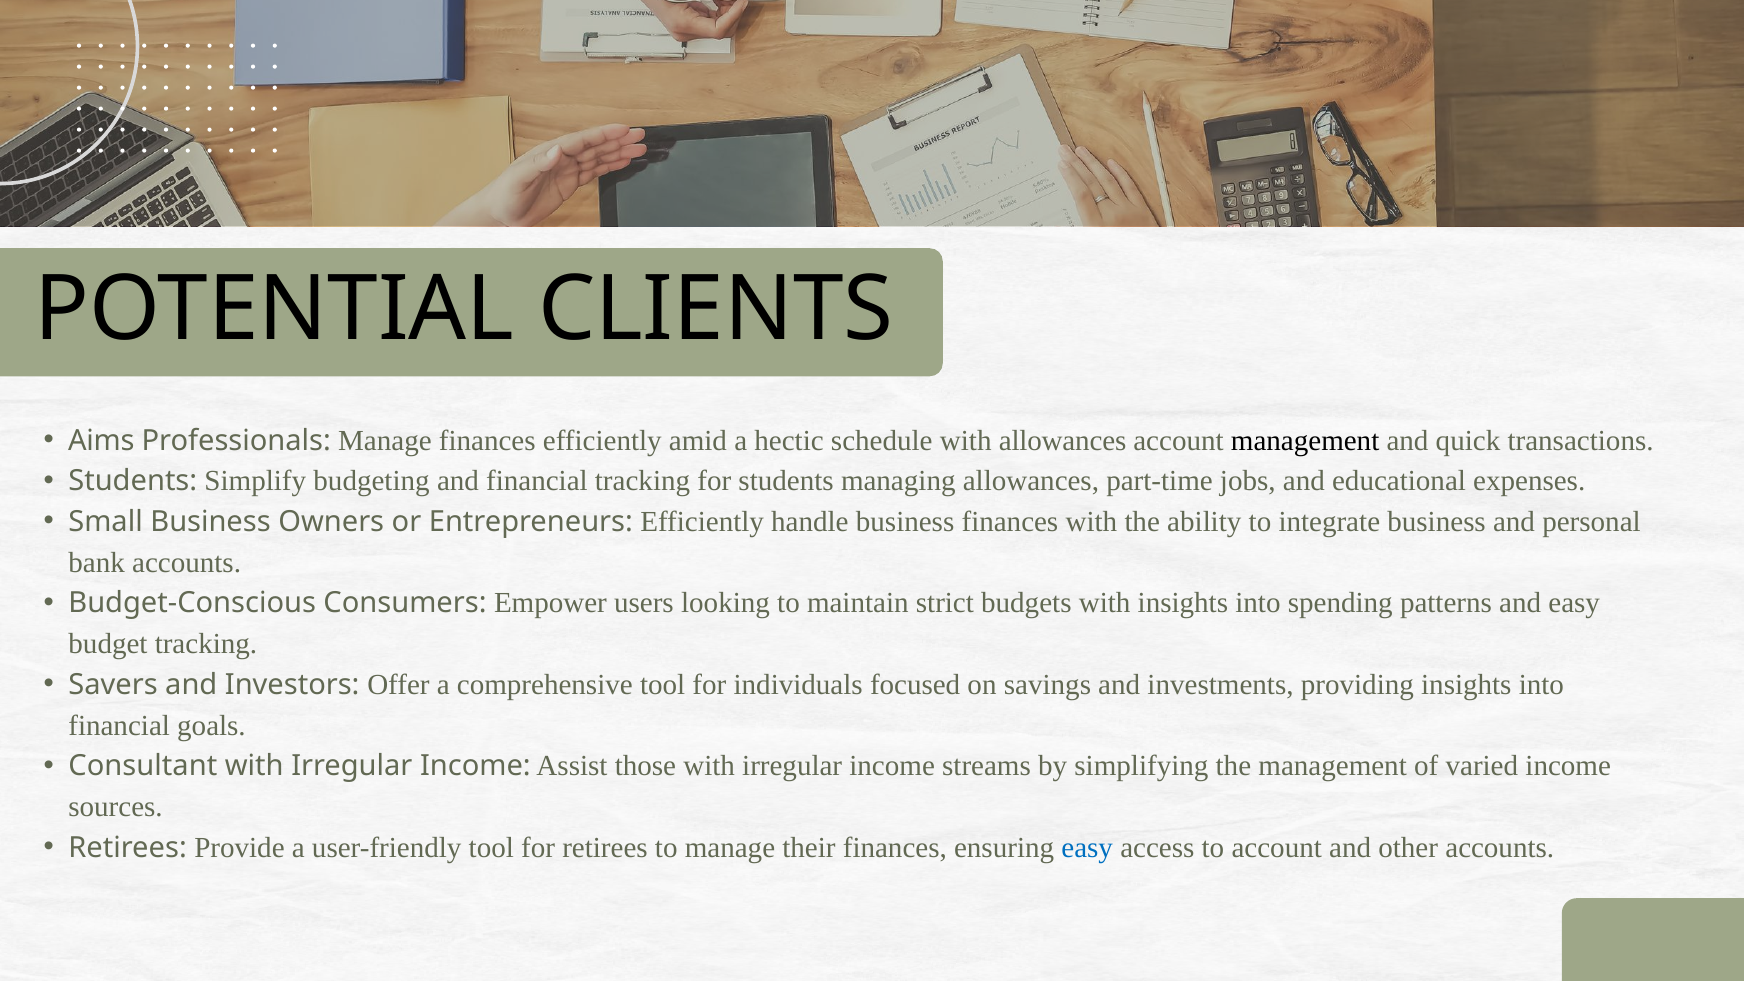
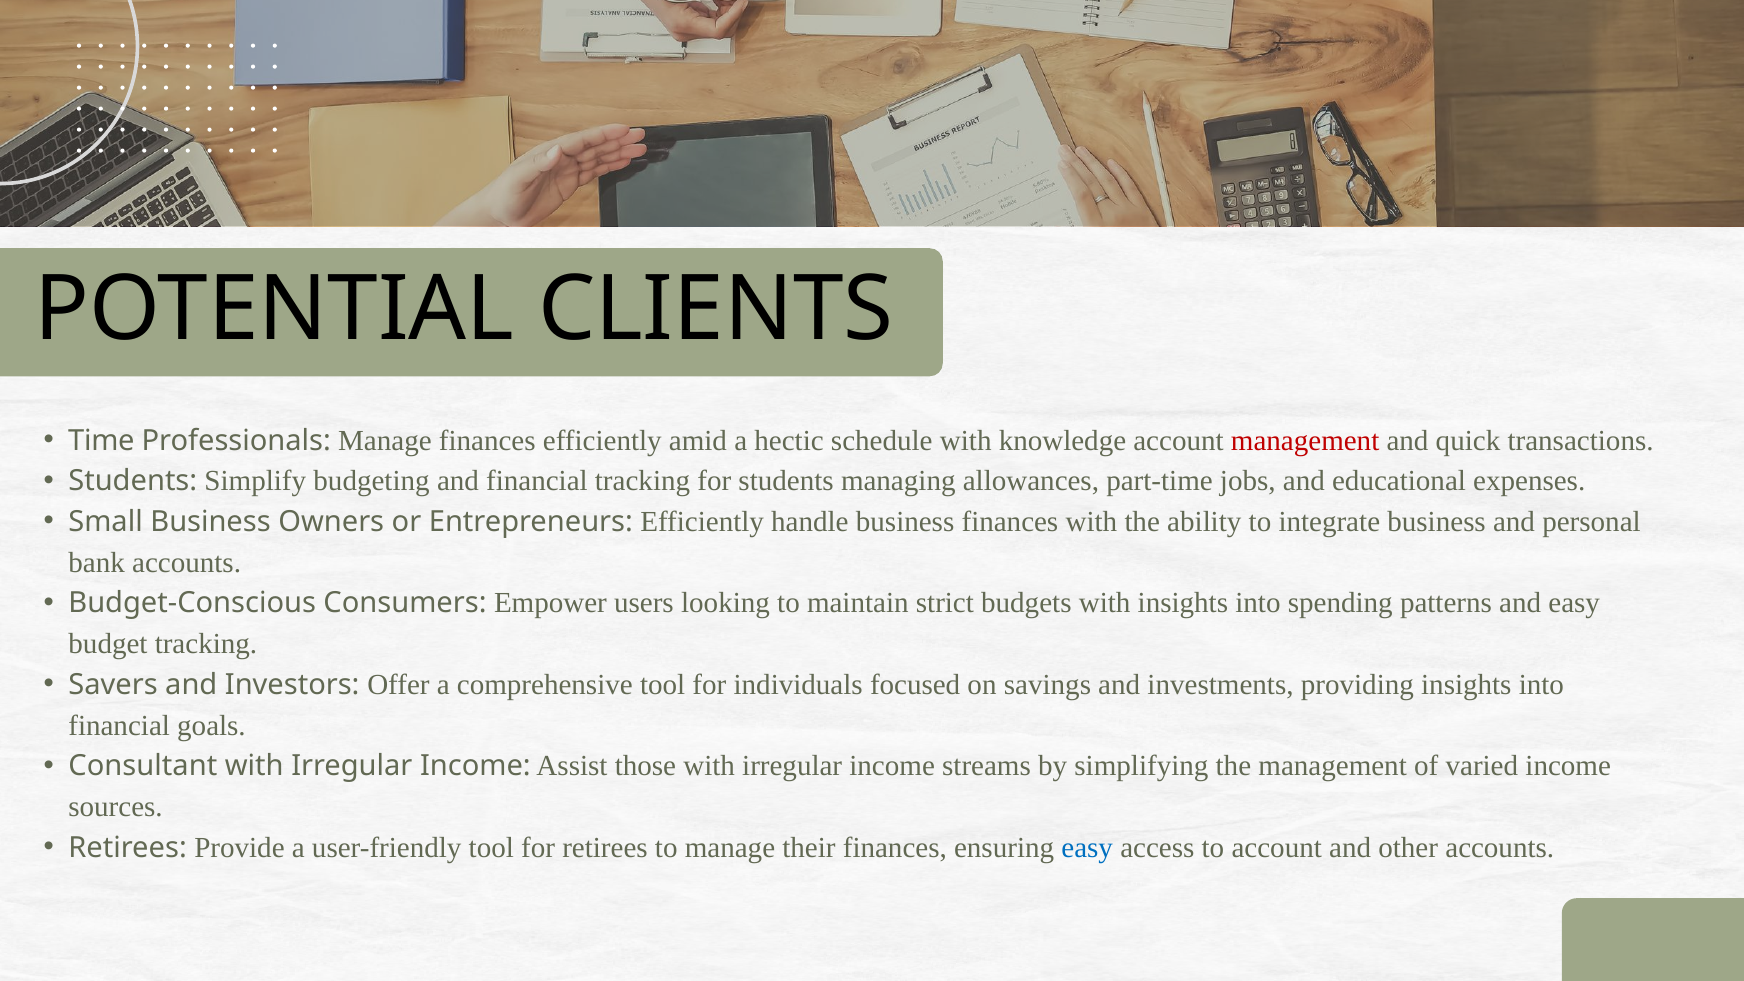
Aims: Aims -> Time (101, 441)
with allowances: allowances -> knowledge (1062, 441)
management colour: black -> red (1305, 441)
